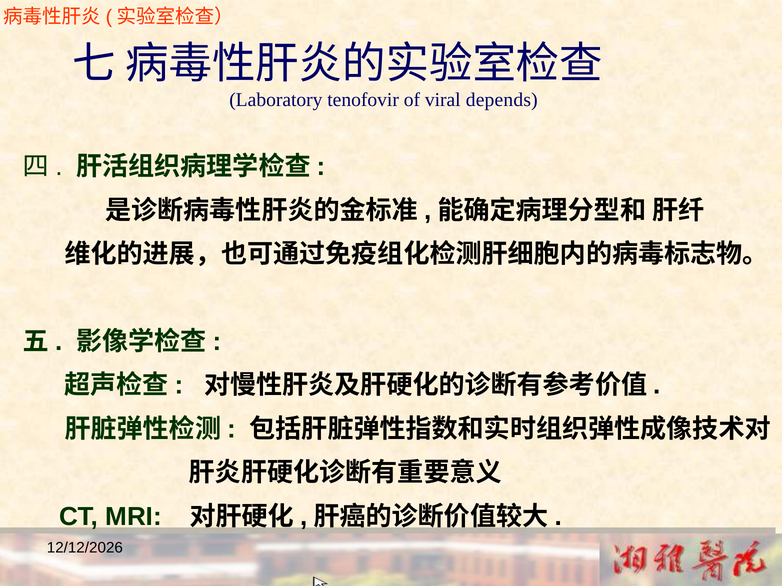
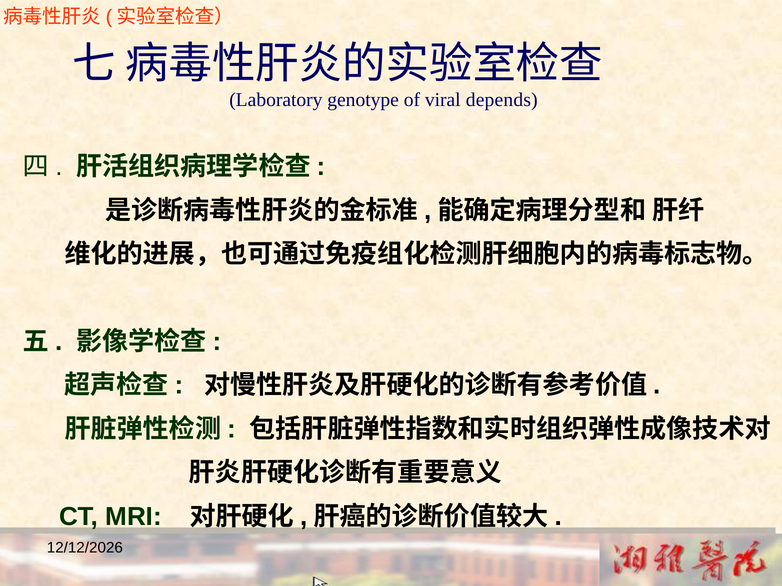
tenofovir: tenofovir -> genotype (363, 100)
